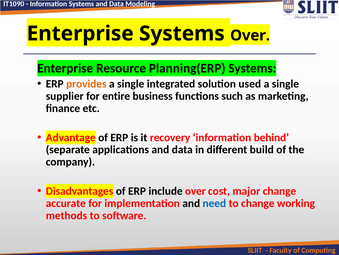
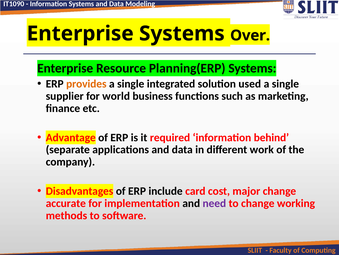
entire: entire -> world (116, 96)
recovery: recovery -> required (170, 137)
build: build -> work (262, 149)
include over: over -> card (195, 191)
need colour: blue -> purple (214, 203)
